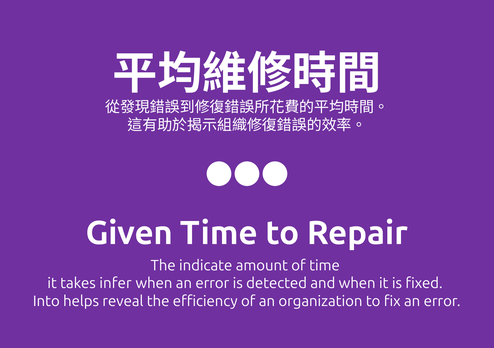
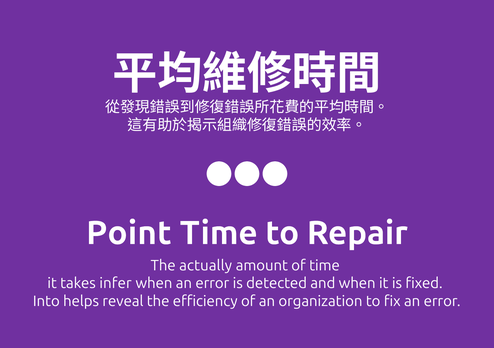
Given: Given -> Point (129, 233)
indicate: indicate -> actually (206, 266)
